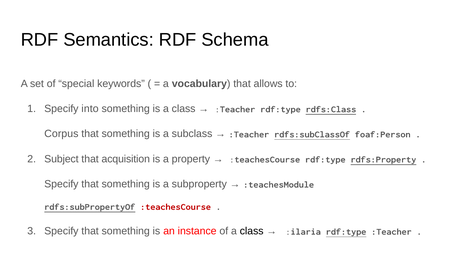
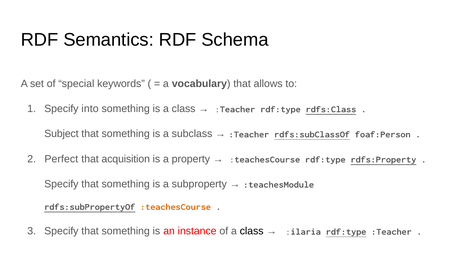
Corpus: Corpus -> Subject (61, 134)
Subject: Subject -> Perfect (61, 159)
:teachesCourse colour: red -> orange (176, 207)
